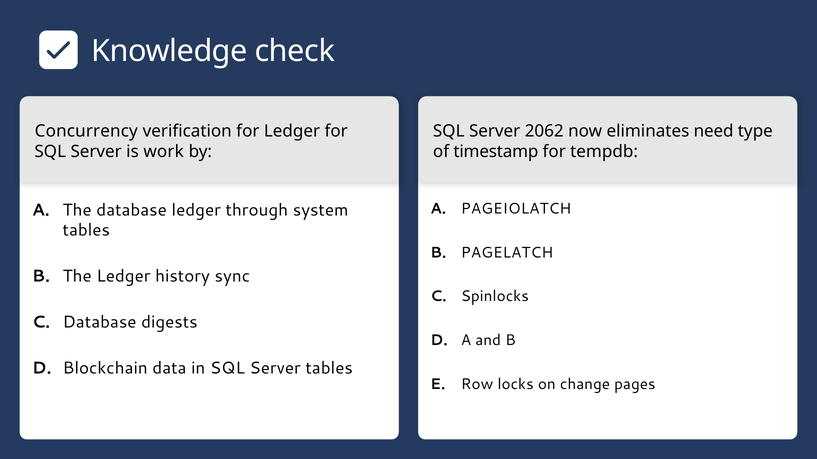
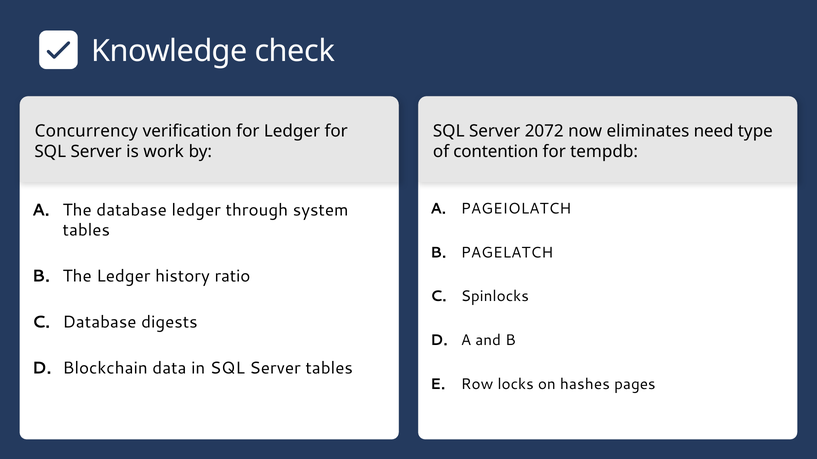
2062: 2062 -> 2072 (544, 132)
timestamp: timestamp -> contention (496, 152)
sync: sync -> ratio (232, 277)
change: change -> hashes (585, 385)
